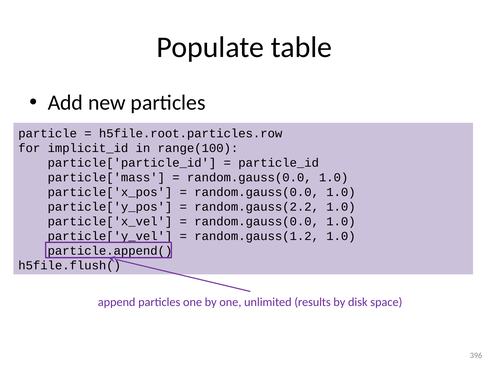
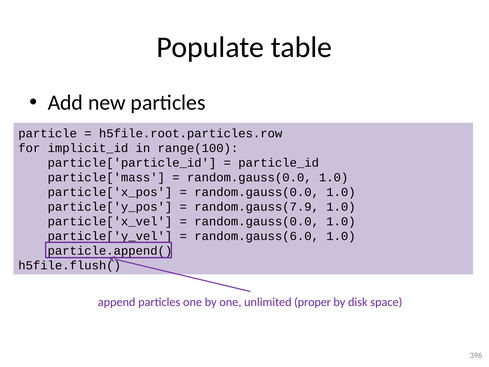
random.gauss(2.2: random.gauss(2.2 -> random.gauss(7.9 (257, 207)
random.gauss(1.2: random.gauss(1.2 -> random.gauss(6.0 (257, 236)
results: results -> proper (313, 302)
